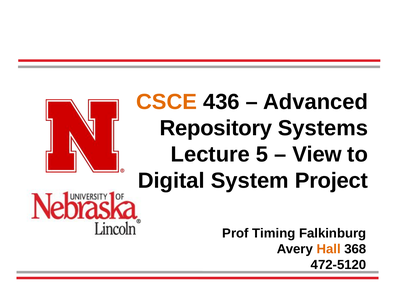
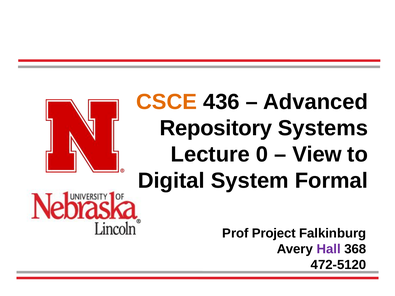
5: 5 -> 0 (262, 155)
Project: Project -> Formal (331, 181)
Timing: Timing -> Project (274, 233)
Hall colour: orange -> purple (329, 249)
